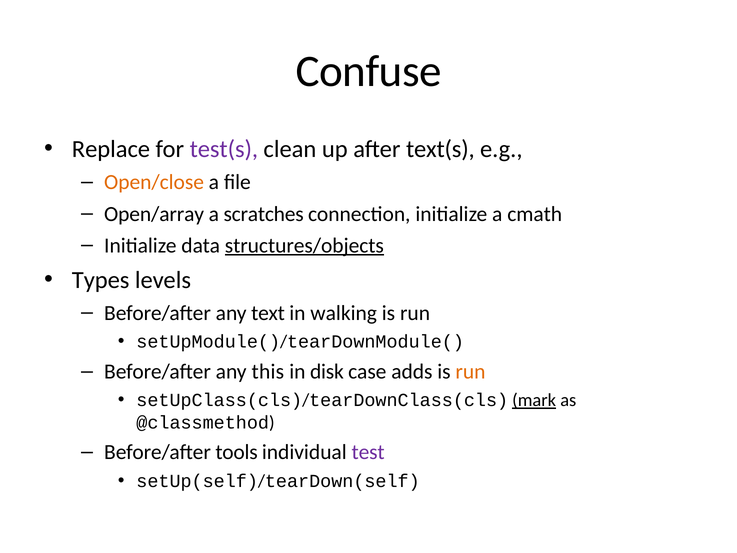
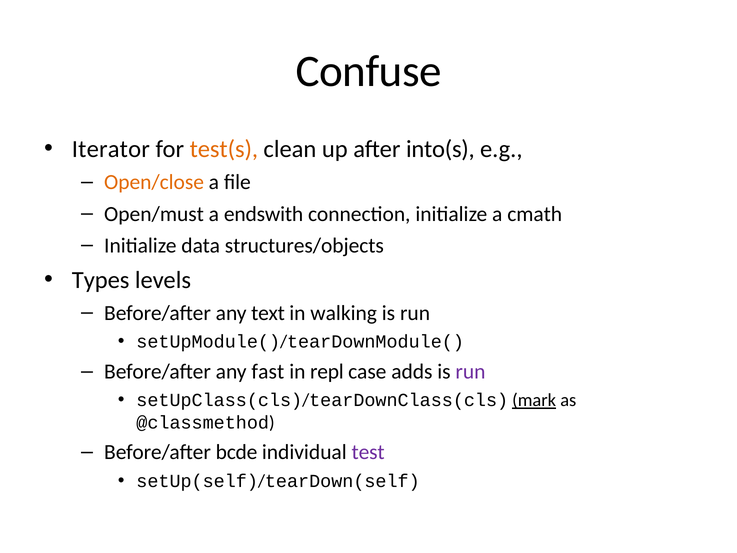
Replace: Replace -> Iterator (111, 149)
test(s colour: purple -> orange (224, 149)
text(s: text(s -> into(s (440, 149)
Open/array: Open/array -> Open/must (154, 214)
scratches: scratches -> endswith (264, 214)
structures/objects underline: present -> none (304, 245)
this: this -> fast (268, 372)
disk: disk -> repl (327, 372)
run colour: orange -> purple (470, 372)
tools: tools -> bcde (237, 452)
